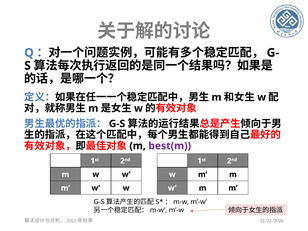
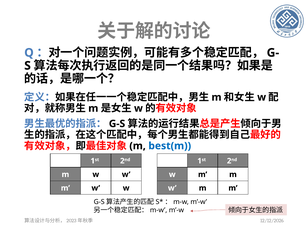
best(m colour: purple -> blue (170, 146)
